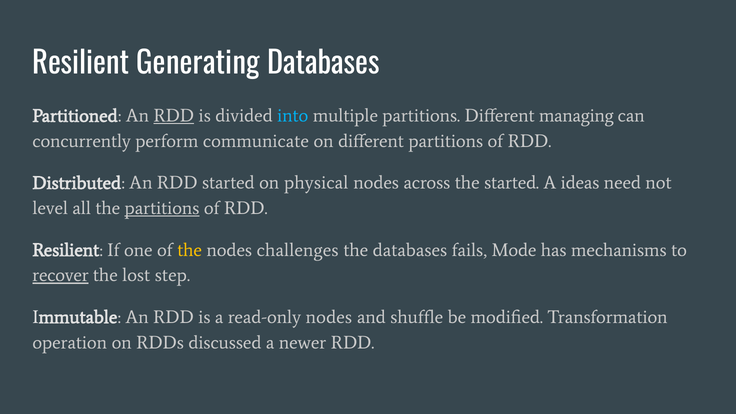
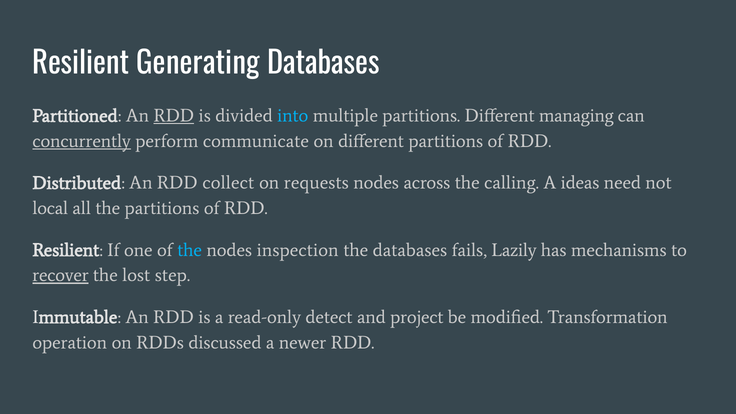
concurrently underline: none -> present (82, 141)
RDD started: started -> collect (228, 183)
physical: physical -> requests (316, 183)
the started: started -> calling (511, 183)
level: level -> local (50, 208)
partitions underline: present -> none (162, 208)
the colour: yellow -> light blue (190, 250)
challenges: challenges -> inspection (298, 250)
Mode: Mode -> Lazily (514, 250)
read-only nodes: nodes -> detect (329, 317)
shuffle: shuffle -> project (417, 317)
